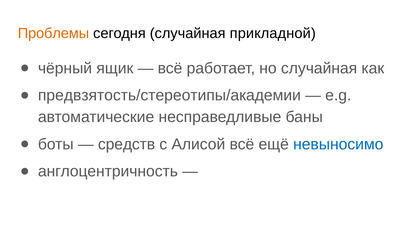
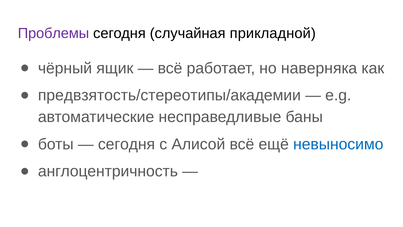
Проблемы colour: orange -> purple (53, 33)
но случайная: случайная -> наверняка (319, 68)
средств: средств -> сегодня (126, 144)
